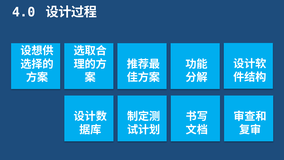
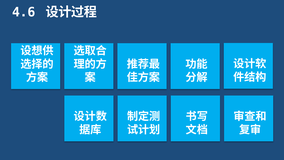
4.0: 4.0 -> 4.6 (24, 12)
